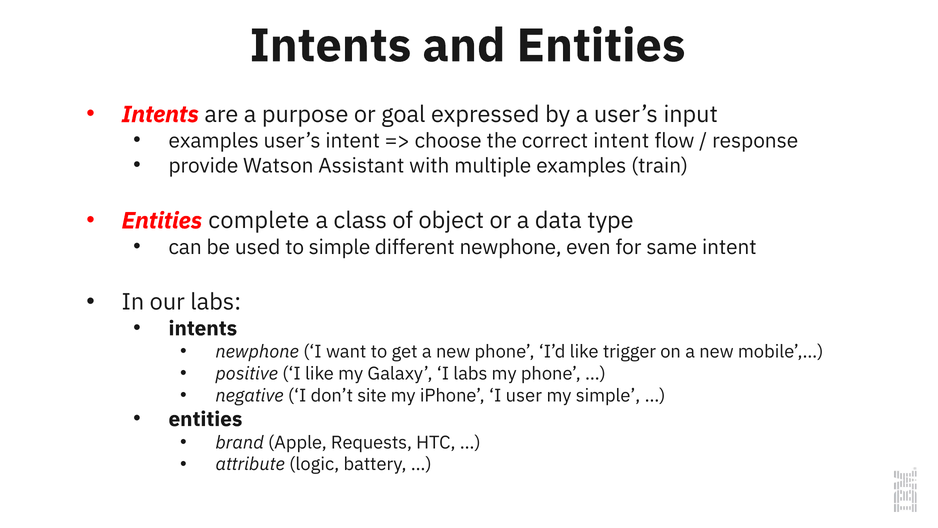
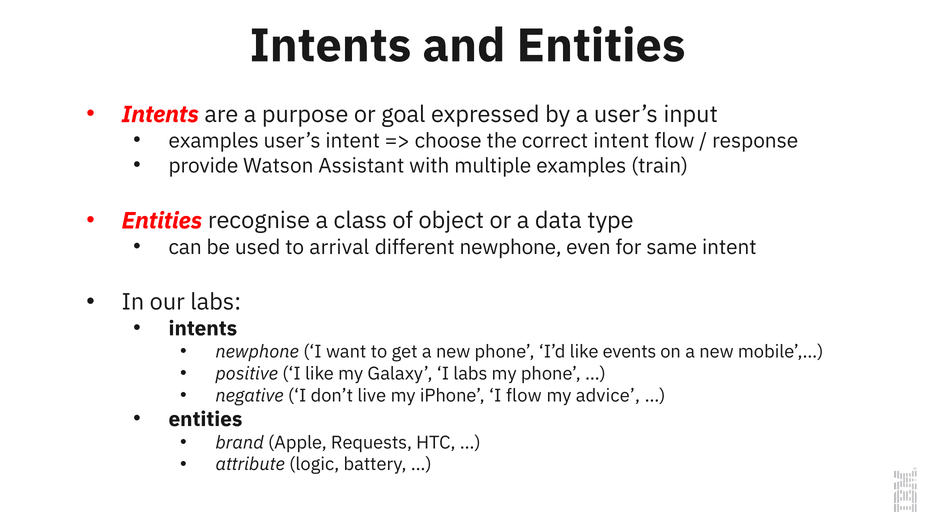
complete: complete -> recognise (259, 221)
to simple: simple -> arrival (339, 247)
trigger: trigger -> events (630, 352)
site: site -> live (372, 395)
I user: user -> flow (524, 395)
my simple: simple -> advice (608, 395)
